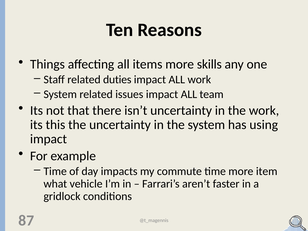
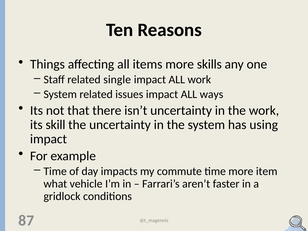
duties: duties -> single (117, 80)
team: team -> ways (212, 94)
this: this -> skill (56, 125)
